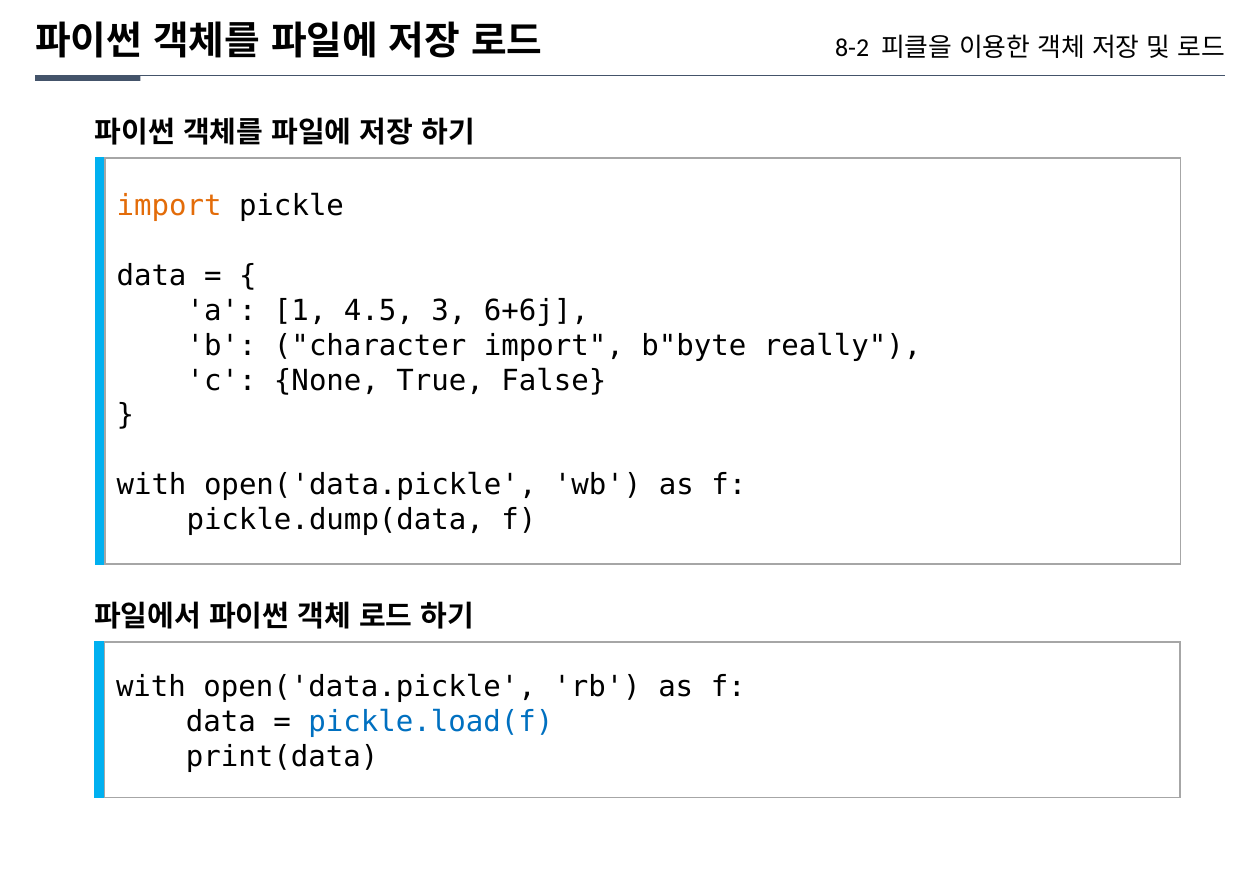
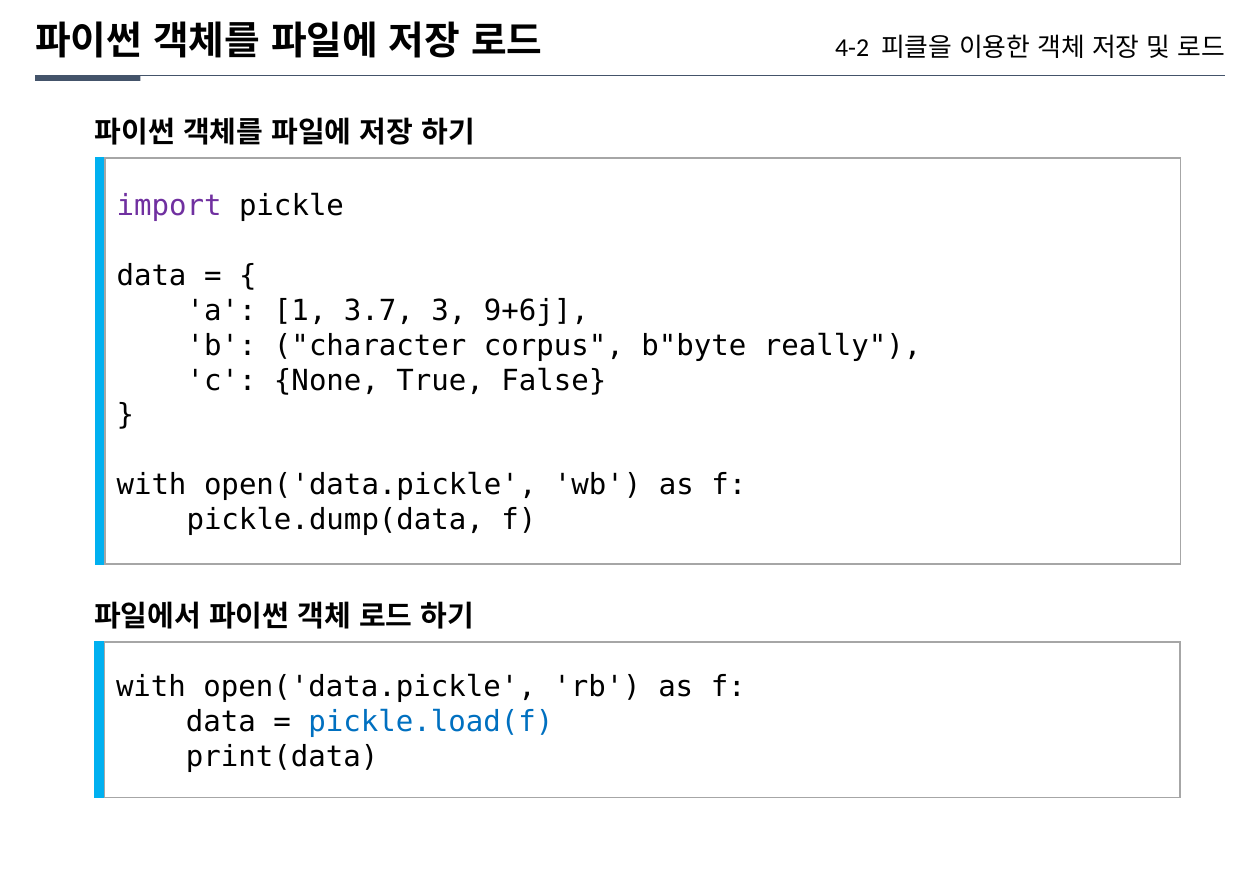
8-2: 8-2 -> 4-2 (852, 48)
import colour: orange -> purple (169, 206)
4.5: 4.5 -> 3.7 (379, 311)
6+6j: 6+6j -> 9+6j (536, 311)
character import: import -> corpus (554, 346)
